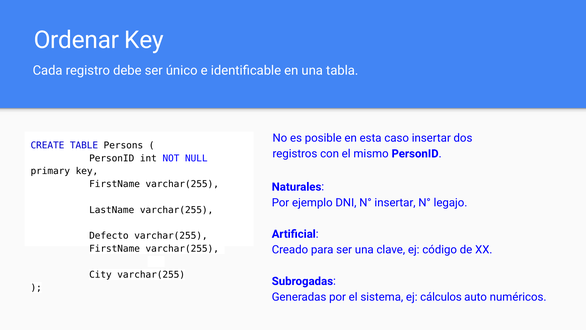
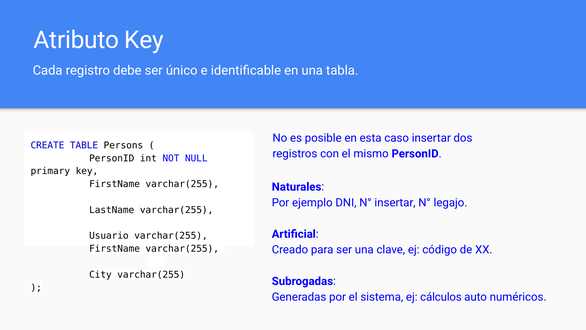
Ordenar: Ordenar -> Atributo (76, 40)
Defecto: Defecto -> Usuario (109, 236)
